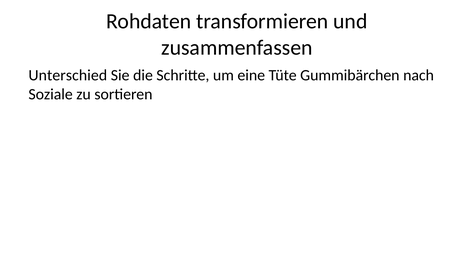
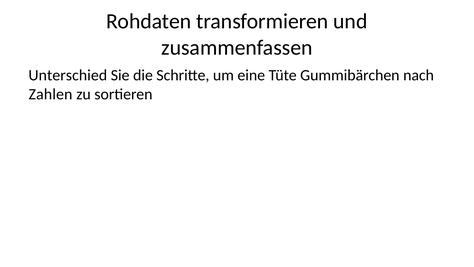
Soziale: Soziale -> Zahlen (51, 94)
